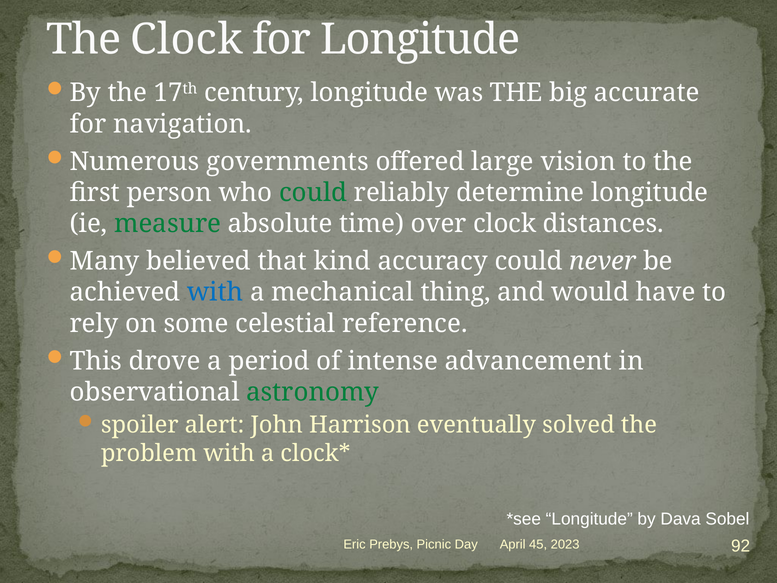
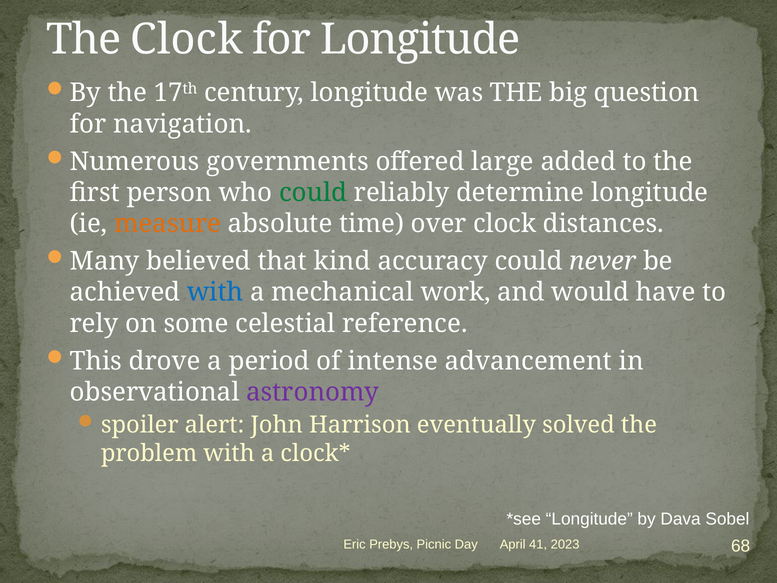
accurate: accurate -> question (647, 93)
vision: vision -> added (578, 162)
measure colour: green -> orange (168, 224)
thing: thing -> work (456, 292)
astronomy colour: green -> purple (313, 392)
45: 45 -> 41 (538, 544)
92: 92 -> 68 (741, 546)
